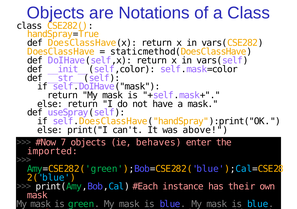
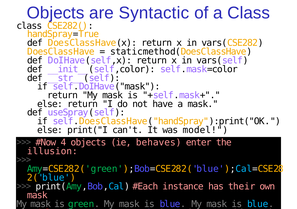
Notations: Notations -> Syntactic (154, 13)
above: above -> model (205, 130)
7: 7 -> 4 (63, 142)
imported: imported -> illusion (52, 151)
